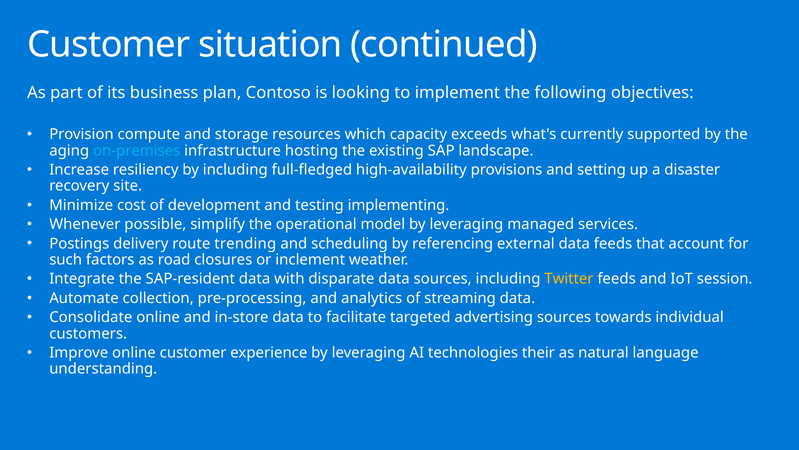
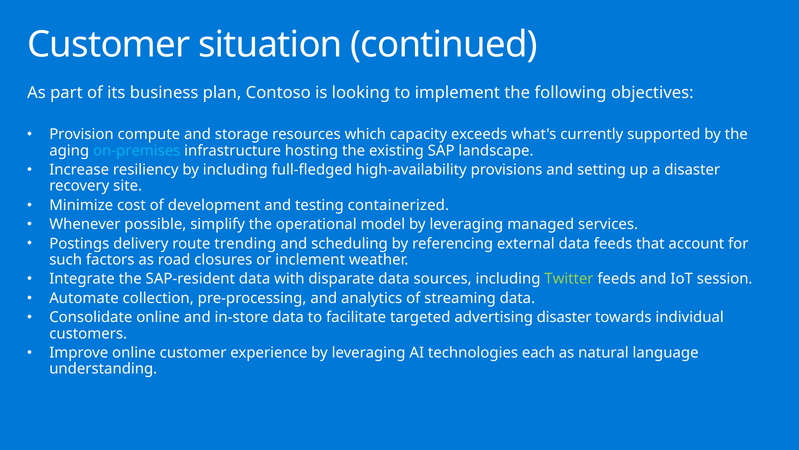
implementing: implementing -> containerized (398, 205)
Twitter colour: yellow -> light green (569, 279)
advertising sources: sources -> disaster (564, 317)
their: their -> each (538, 352)
